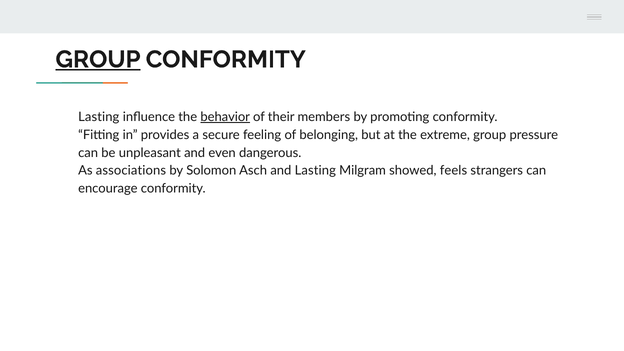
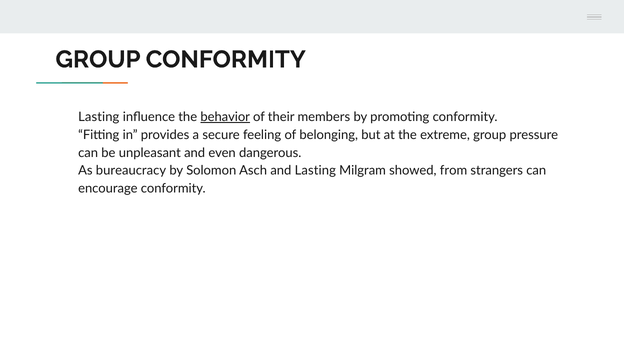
GROUP underline: present -> none (98, 59)
associations: associations -> bureaucracy (131, 171)
feels: feels -> from (454, 171)
